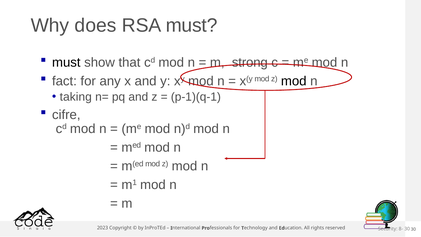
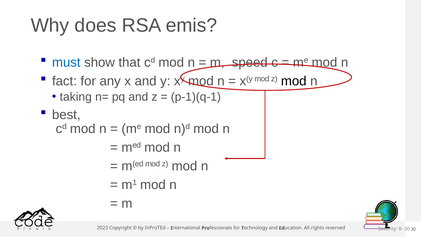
RSA must: must -> emis (192, 25)
must colour: black -> blue (66, 62)
strong: strong -> speed (250, 62)
cifre: cifre -> best (66, 115)
